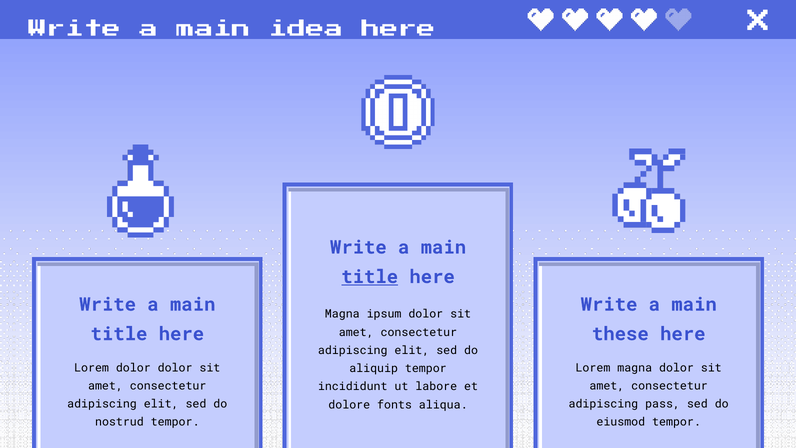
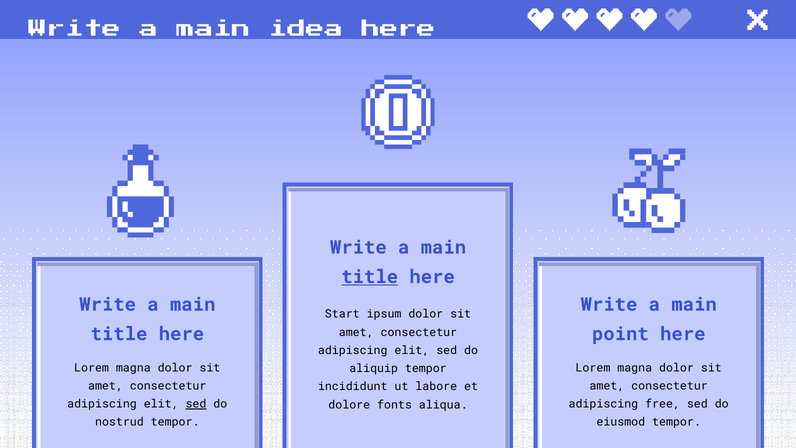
Magna: Magna -> Start (342, 314)
these: these -> point (620, 334)
dolor: dolor -> magna (133, 368)
sed underline: none -> present (196, 404)
pass: pass -> free (663, 404)
